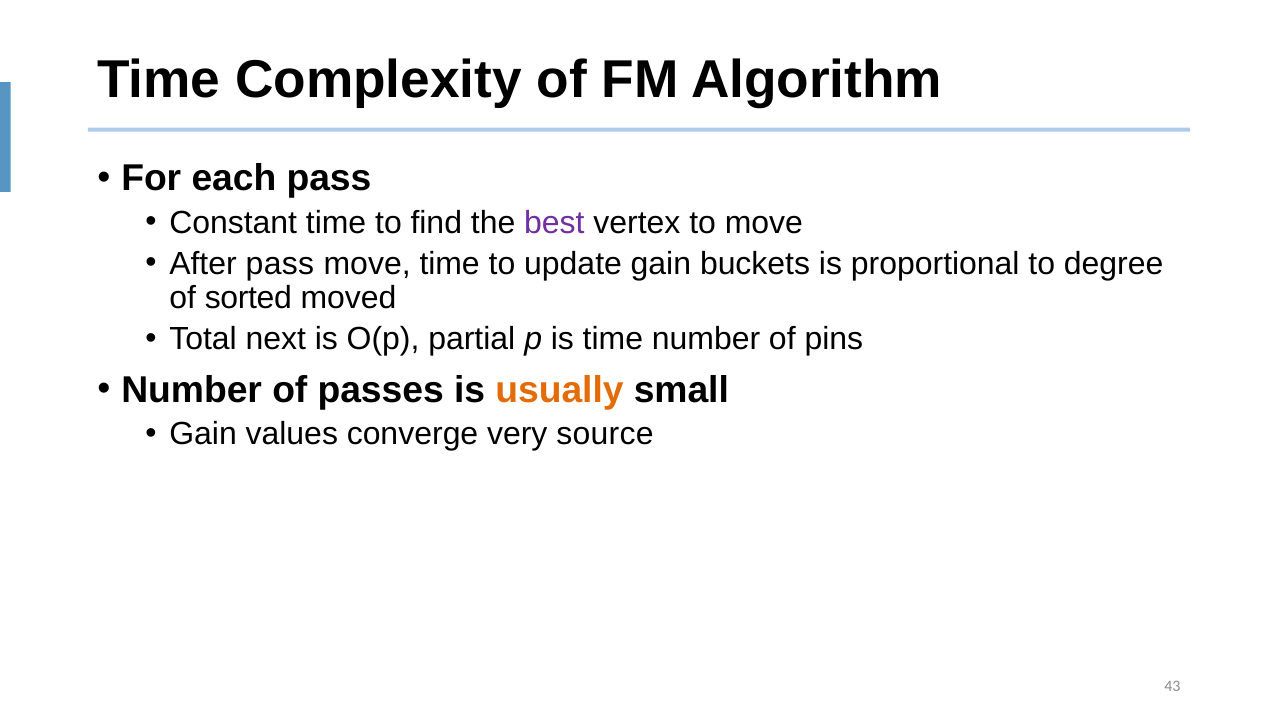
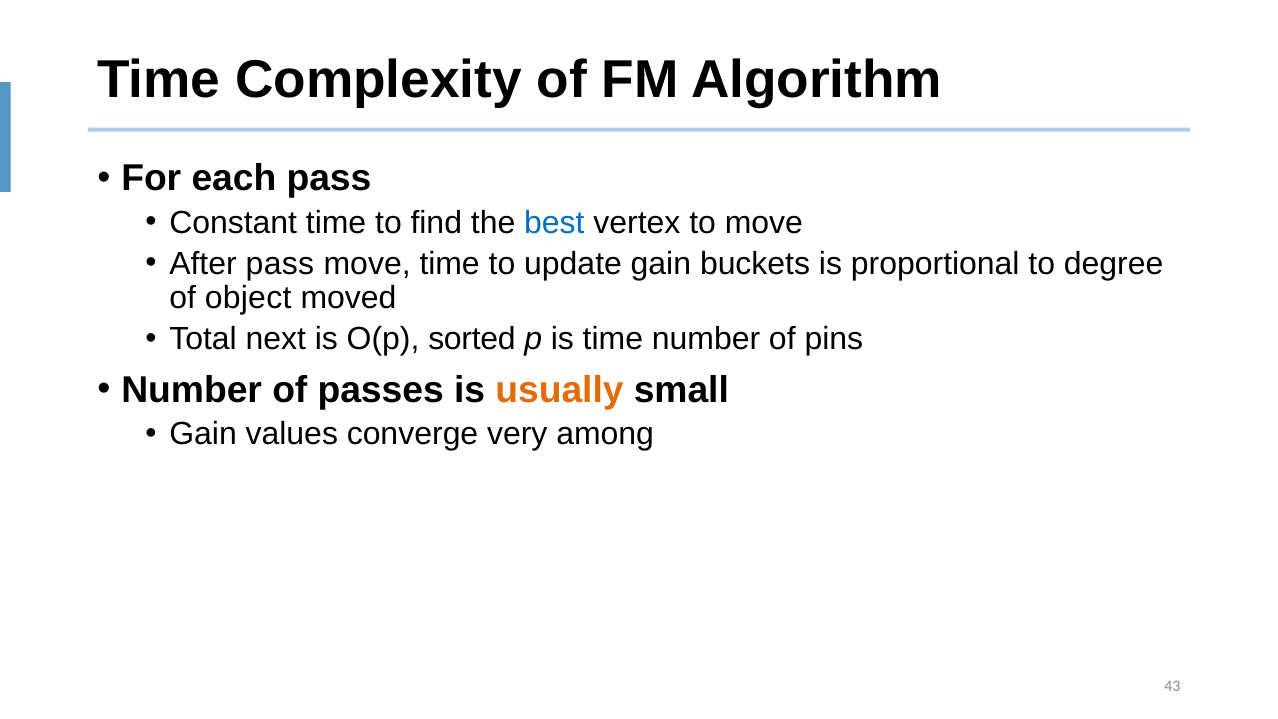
best colour: purple -> blue (554, 223)
sorted: sorted -> object (248, 298)
partial: partial -> sorted (472, 339)
source: source -> among (605, 434)
